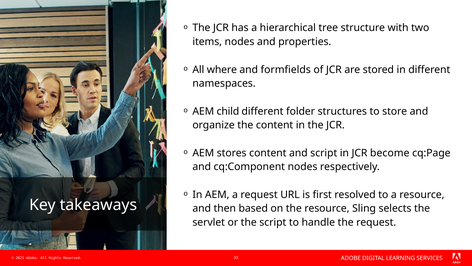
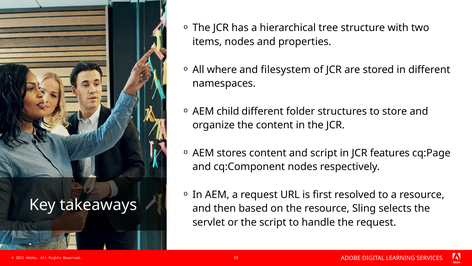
formfields: formfields -> filesystem (286, 69)
become: become -> features (390, 153)
